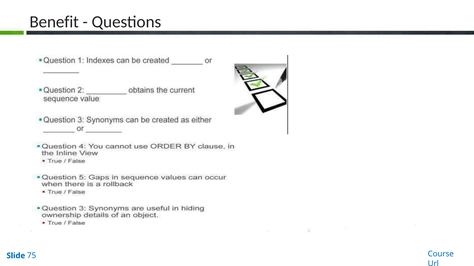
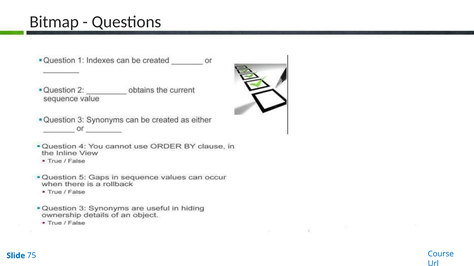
Benefit: Benefit -> Bitmap (54, 22)
